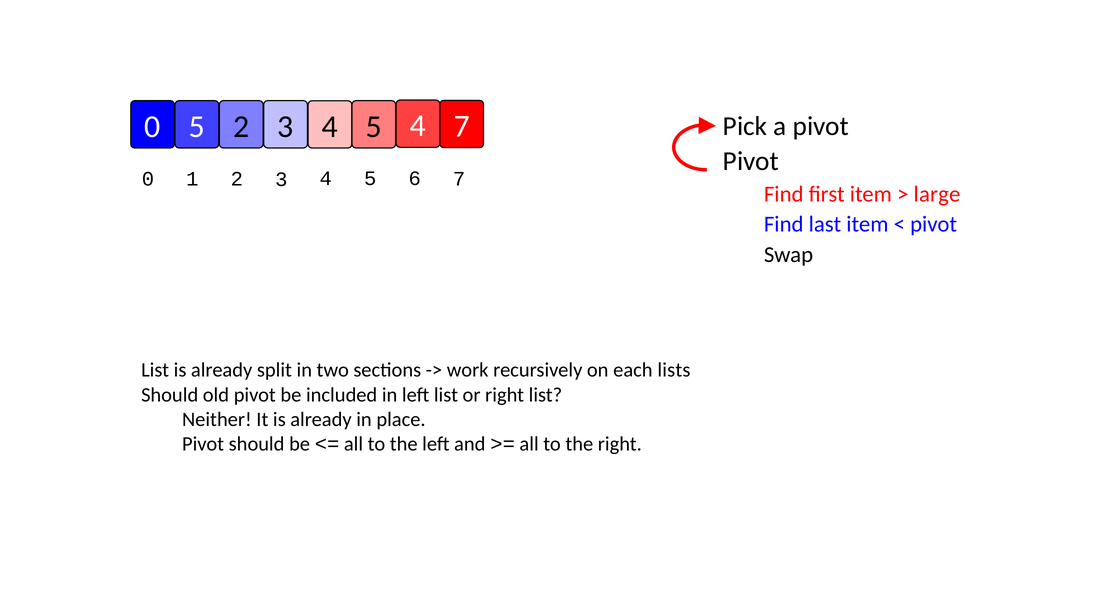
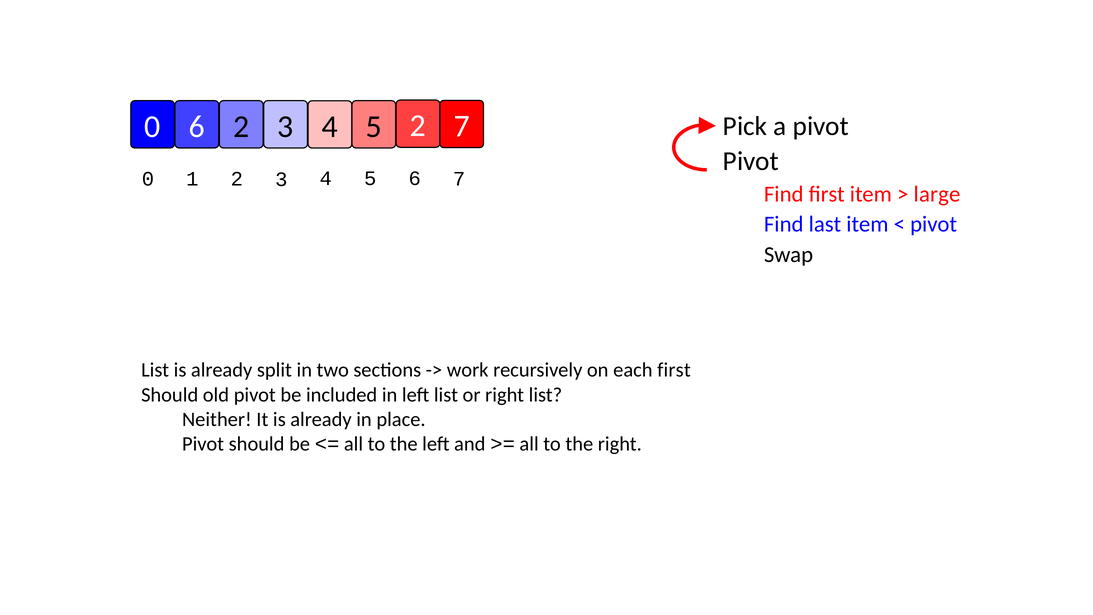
0 5: 5 -> 6 (197, 126)
4: 4 -> 2 (418, 126)
each lists: lists -> first (674, 370)
